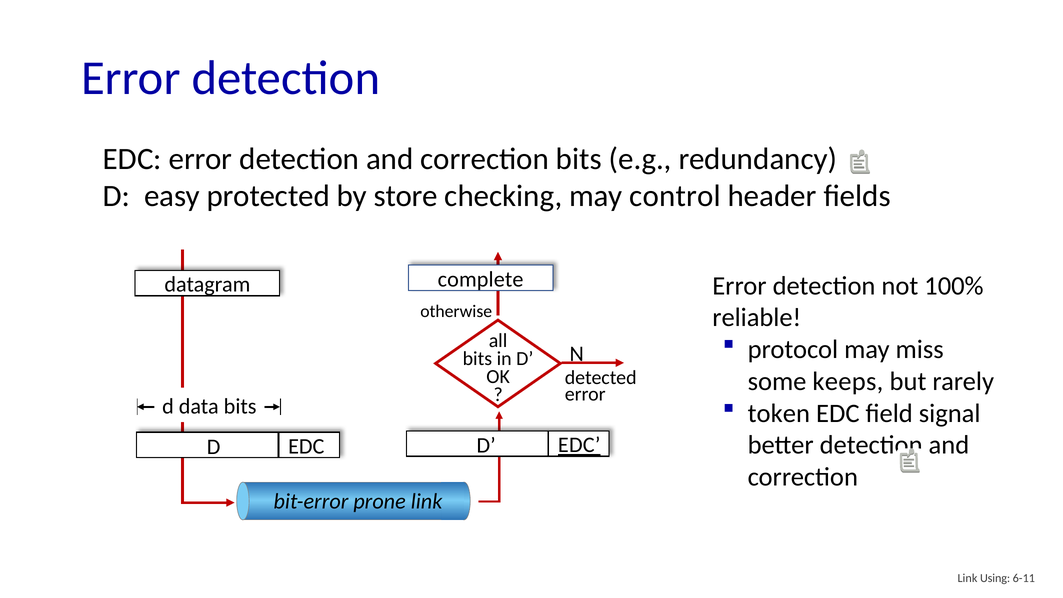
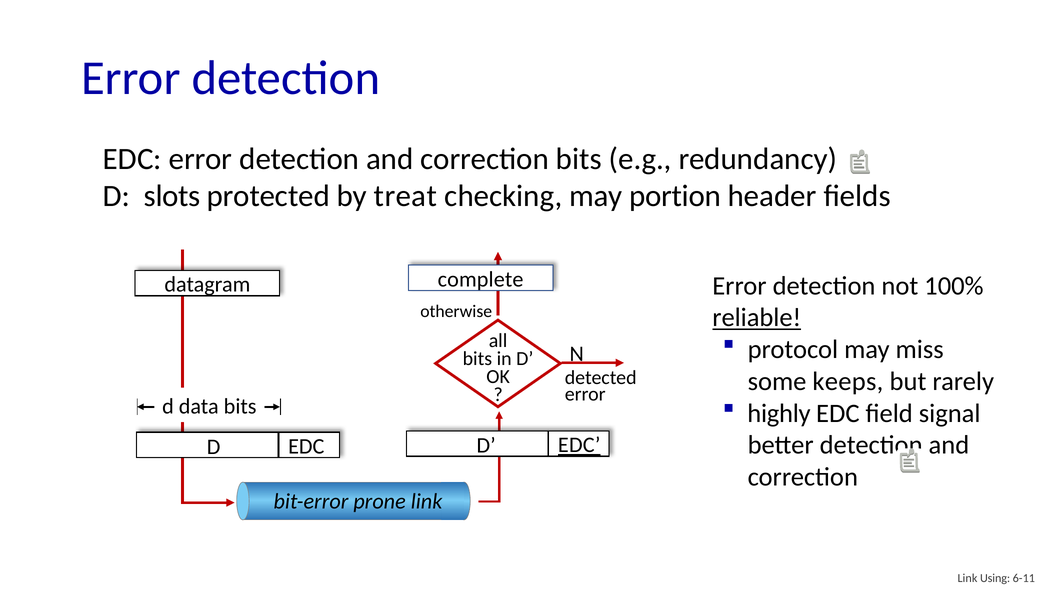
easy: easy -> slots (172, 196)
store: store -> treat (406, 196)
control: control -> portion (675, 196)
reliable underline: none -> present (757, 318)
token: token -> highly (779, 413)
